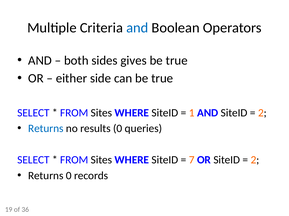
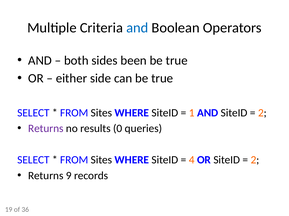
gives: gives -> been (134, 61)
Returns colour: blue -> purple (46, 129)
7: 7 -> 4 (192, 160)
Returns 0: 0 -> 9 (69, 176)
